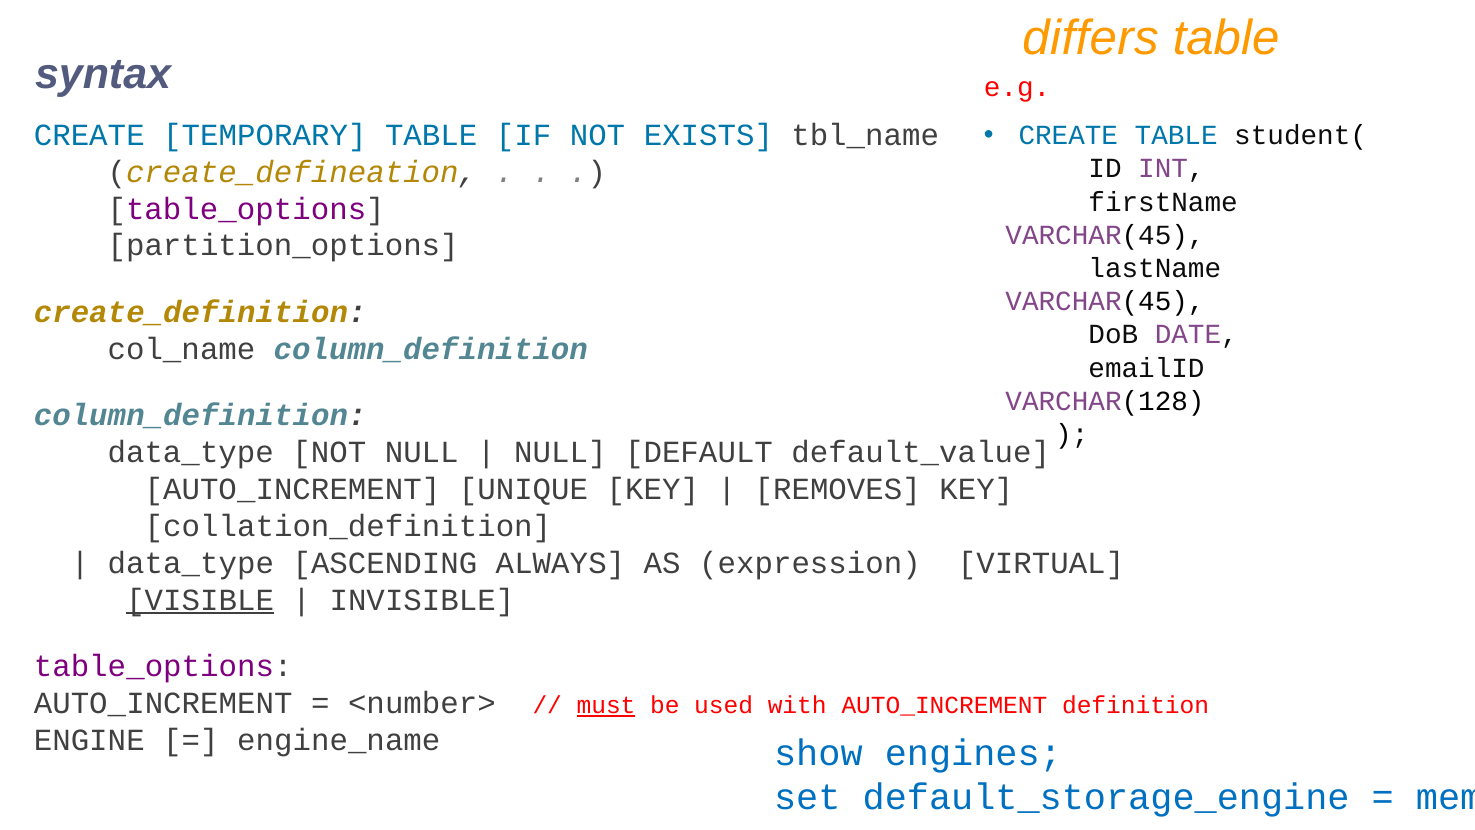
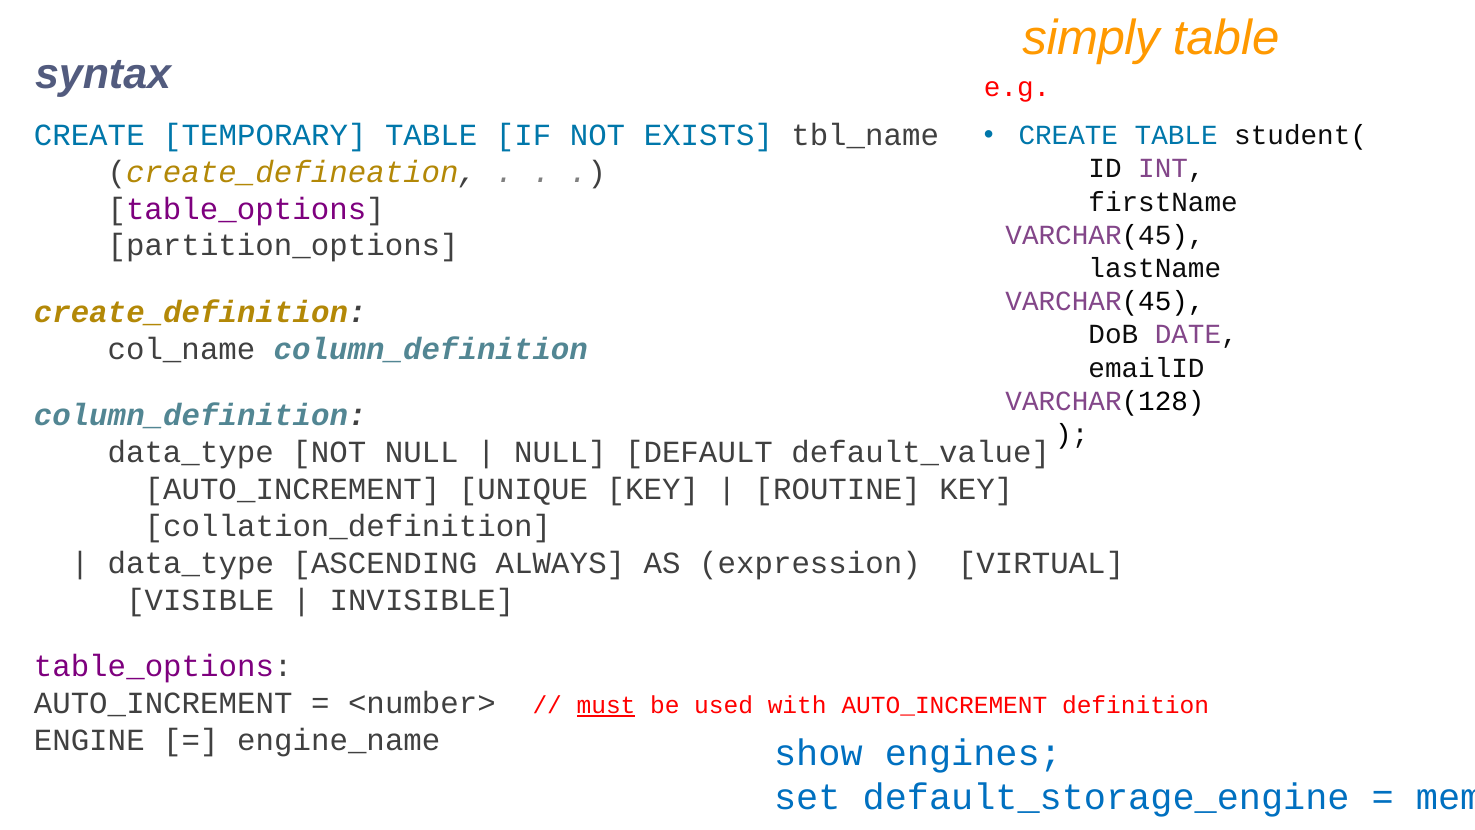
differs: differs -> simply (1091, 38)
REMOVES: REMOVES -> ROUTINE (838, 489)
VISIBLE underline: present -> none (200, 600)
